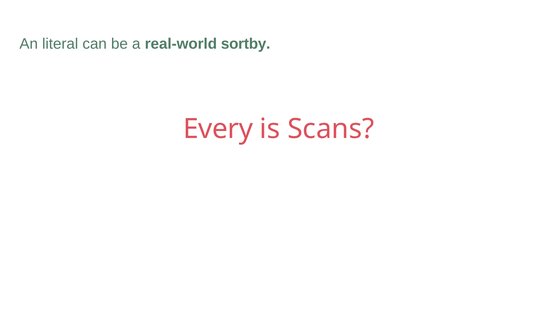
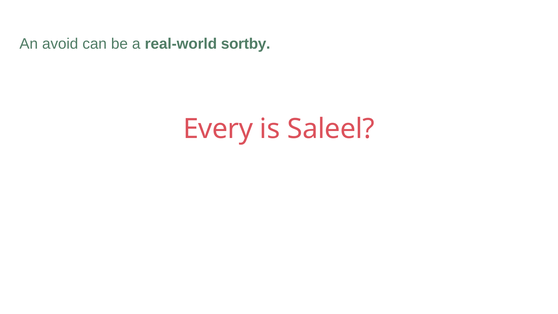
literal: literal -> avoid (60, 44)
Scans: Scans -> Saleel (331, 129)
